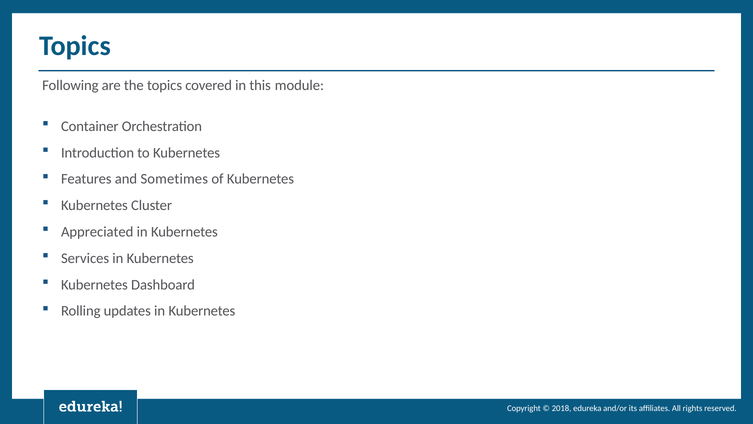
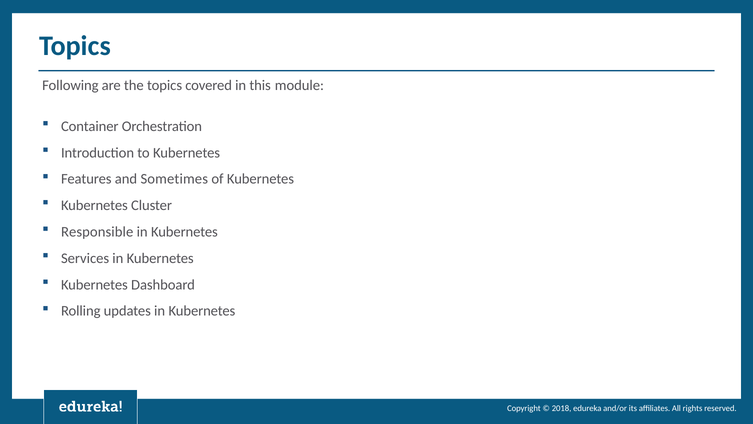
Appreciated: Appreciated -> Responsible (97, 232)
